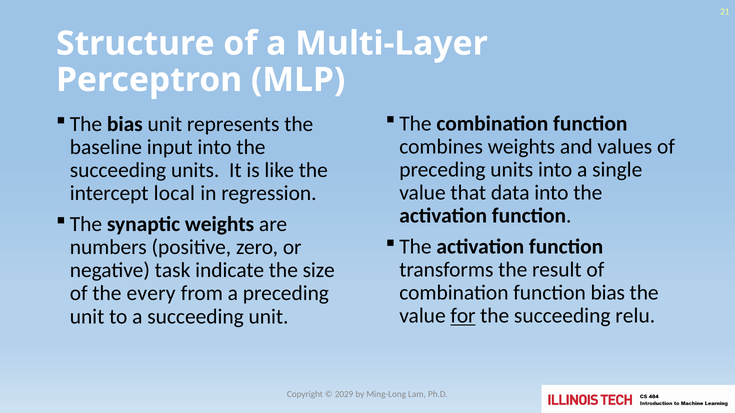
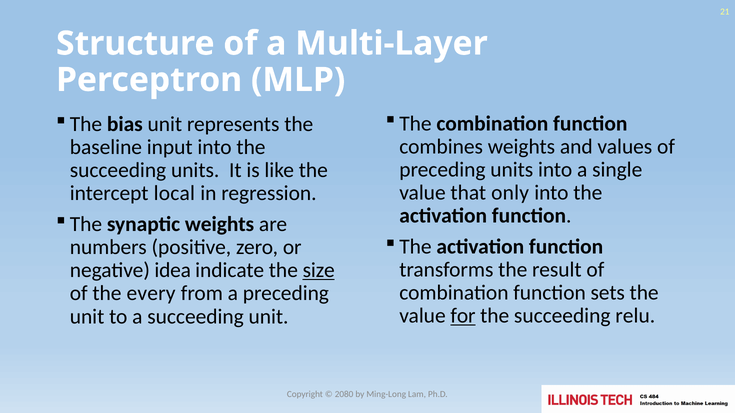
data: data -> only (510, 193)
task: task -> idea (173, 271)
size underline: none -> present (319, 271)
function bias: bias -> sets (608, 293)
2029: 2029 -> 2080 (344, 395)
